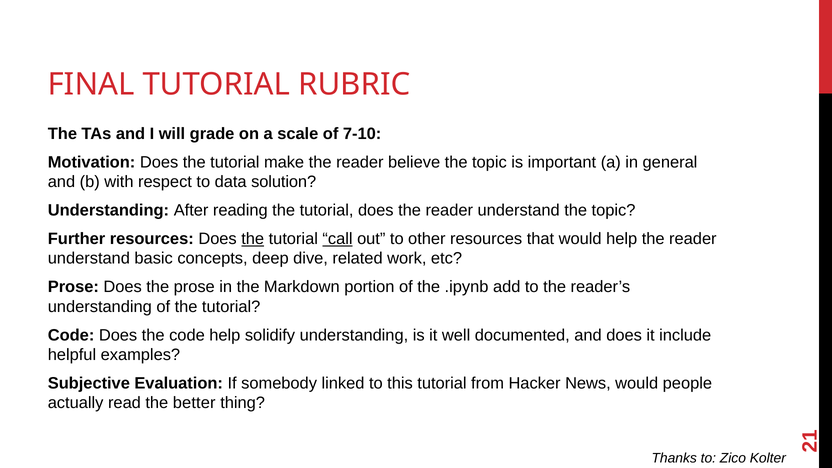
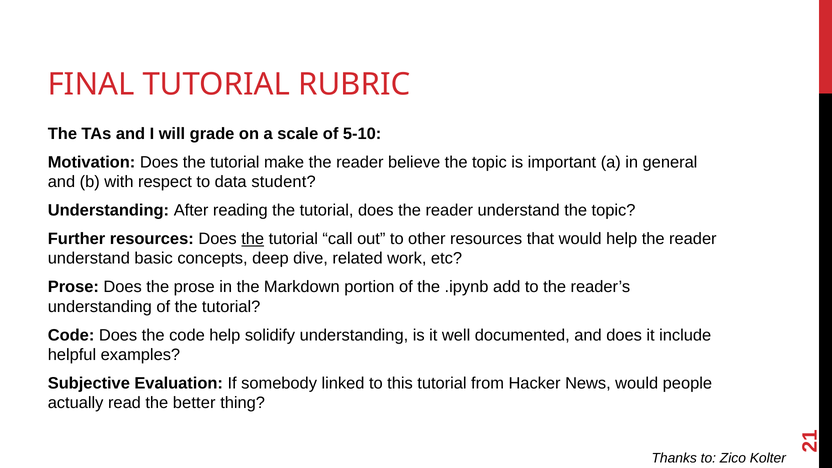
7-10: 7-10 -> 5-10 (362, 134)
solution: solution -> student (284, 182)
call underline: present -> none (338, 239)
